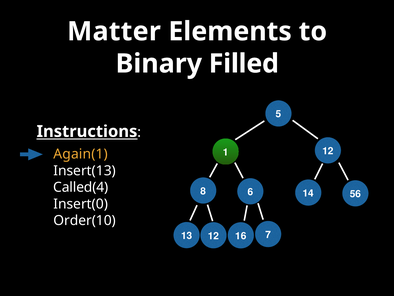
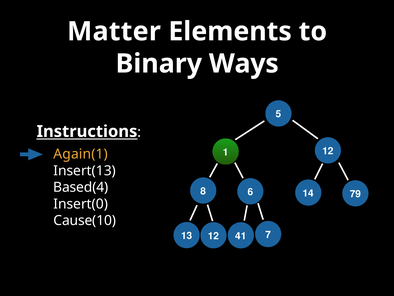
Filled: Filled -> Ways (244, 64)
Called(4: Called(4 -> Based(4 (81, 187)
56: 56 -> 79 (355, 194)
Order(10: Order(10 -> Cause(10 (85, 220)
16: 16 -> 41 (241, 236)
